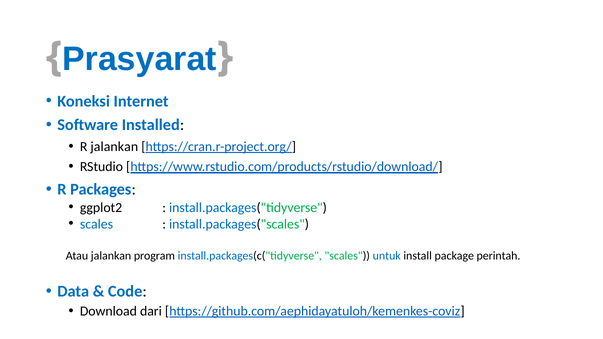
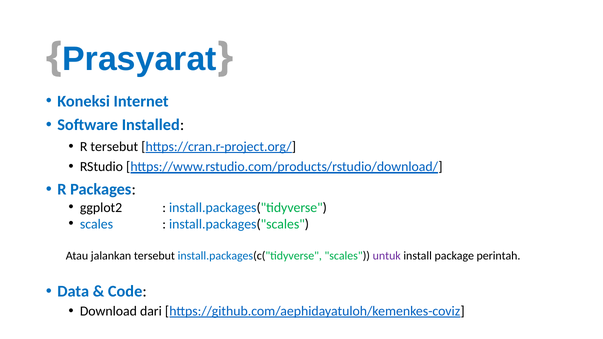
R jalankan: jalankan -> tersebut (114, 147)
jalankan program: program -> tersebut (154, 256)
untuk colour: blue -> purple (387, 256)
